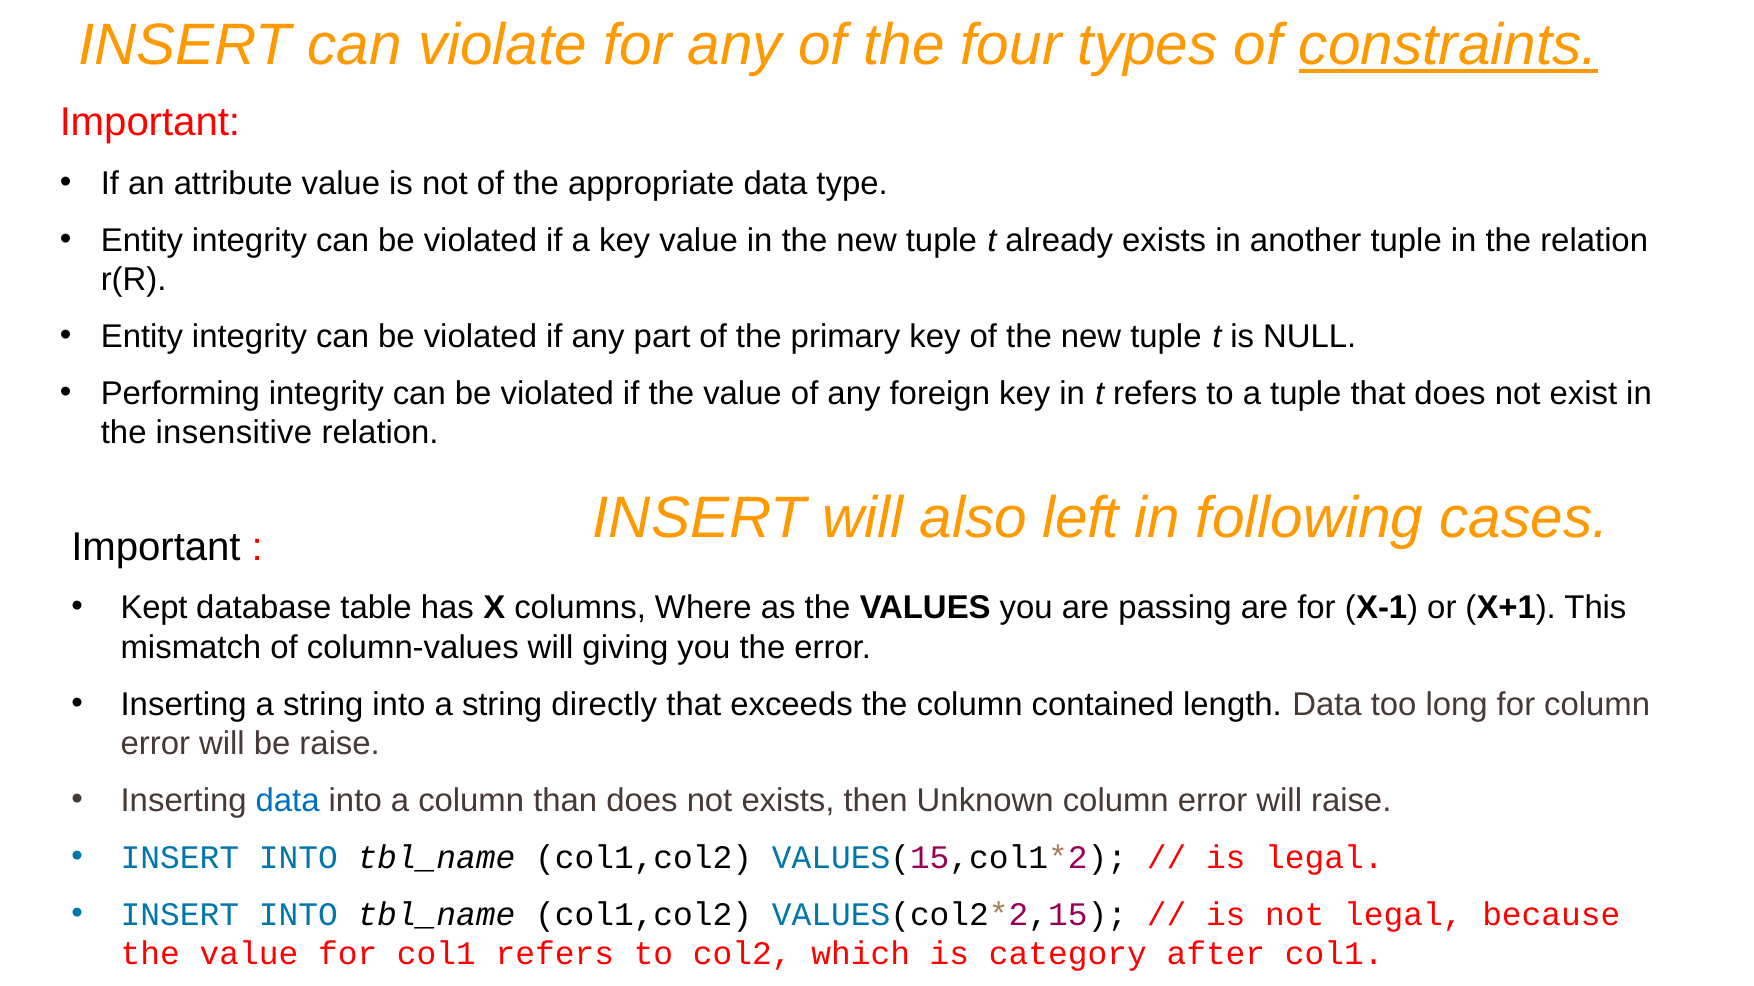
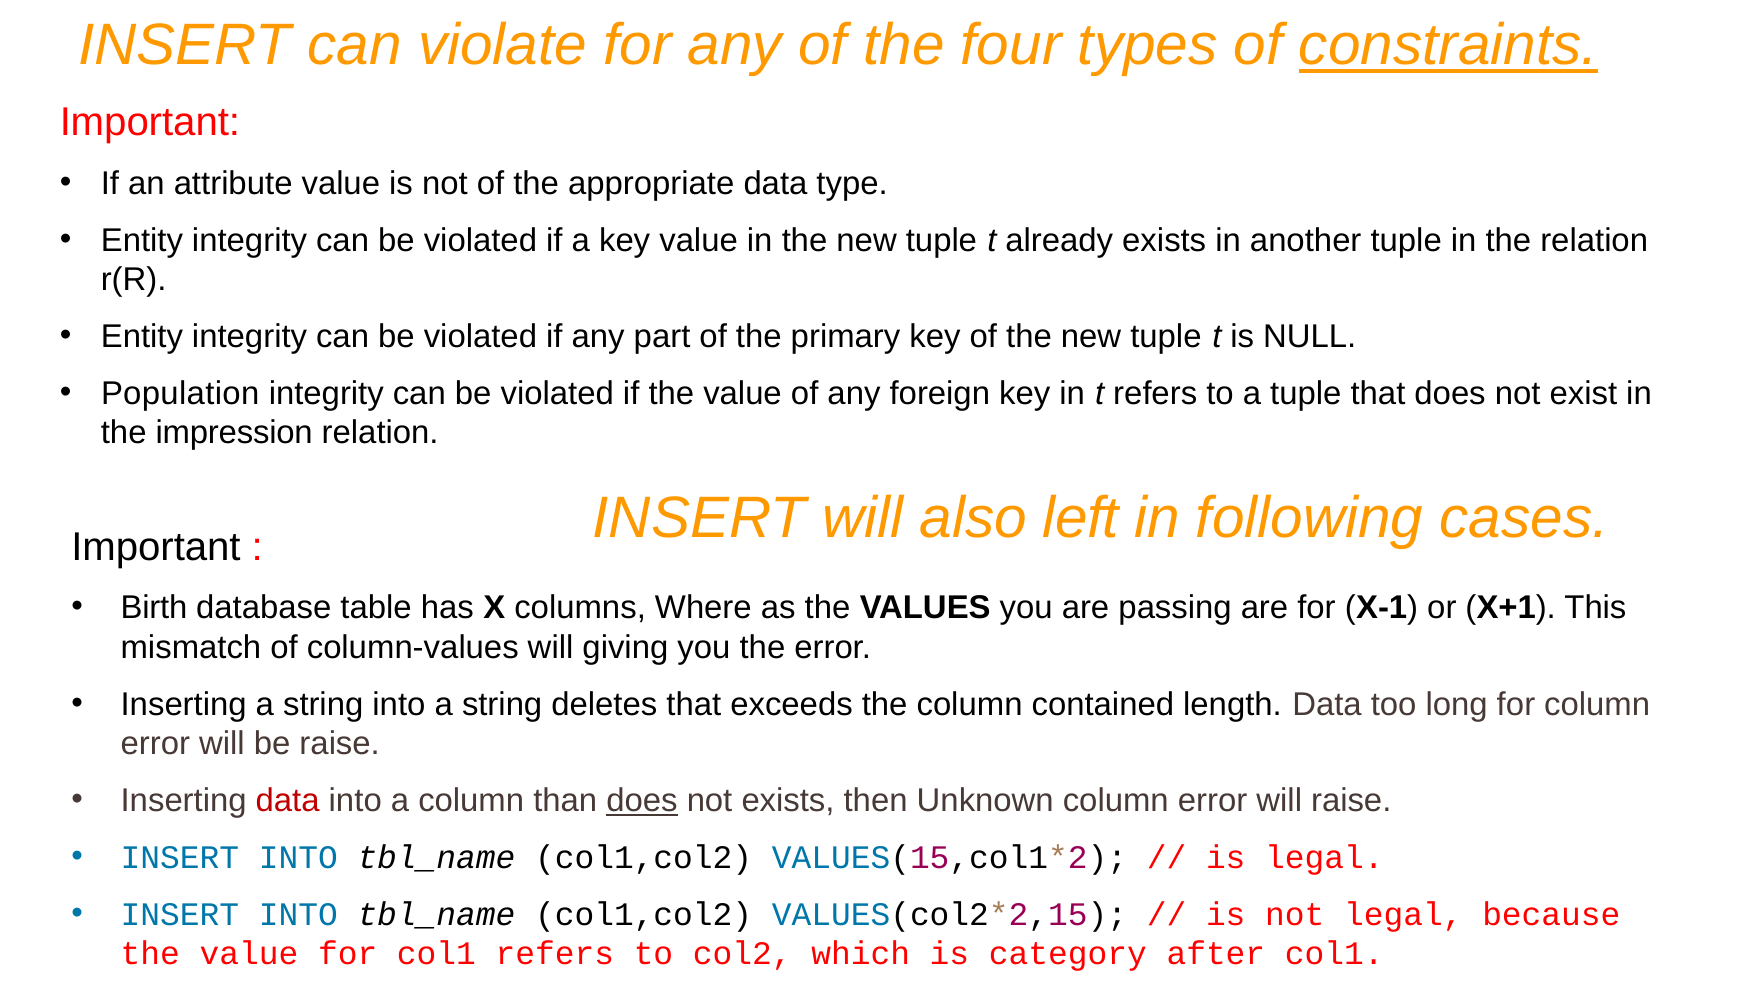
Performing: Performing -> Population (180, 394)
insensitive: insensitive -> impression (234, 433)
Kept: Kept -> Birth (154, 608)
directly: directly -> deletes (604, 705)
data colour: blue -> red (288, 801)
does underline: none -> present (642, 801)
